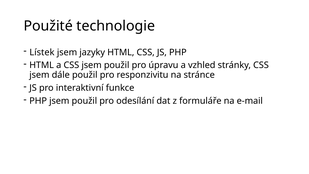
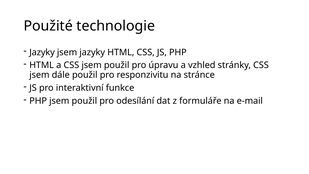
Lístek: Lístek -> Jazyky (42, 52)
